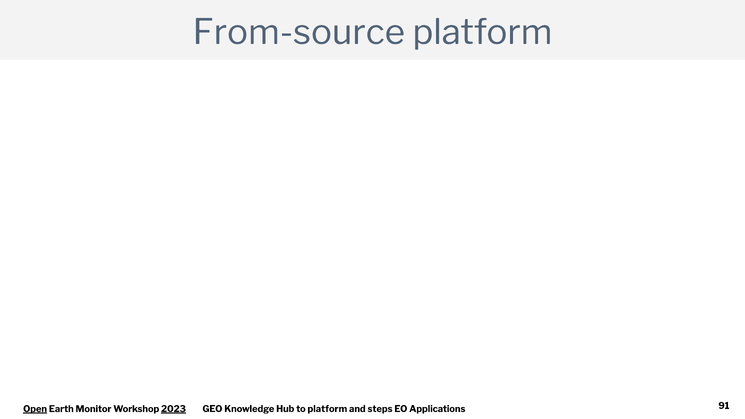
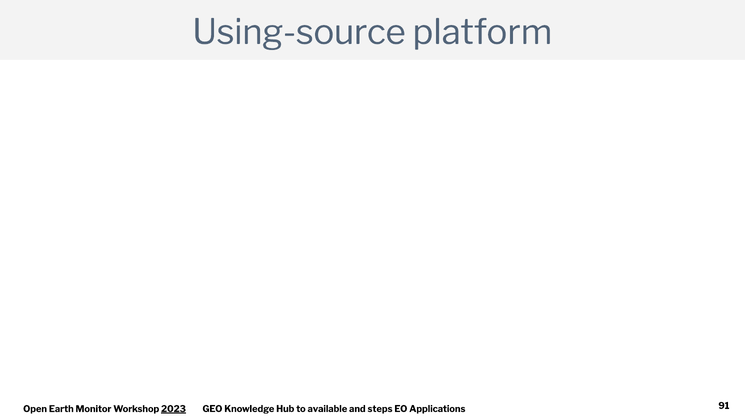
From-source: From-source -> Using-source (299, 32)
Open underline: present -> none (35, 409)
to platform: platform -> available (327, 409)
